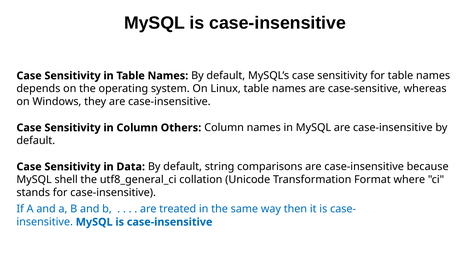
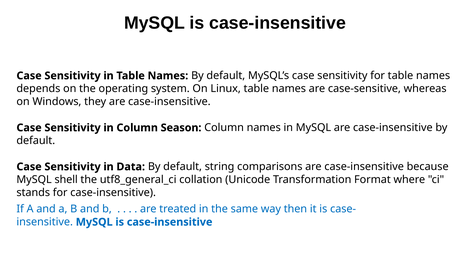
Others: Others -> Season (181, 127)
